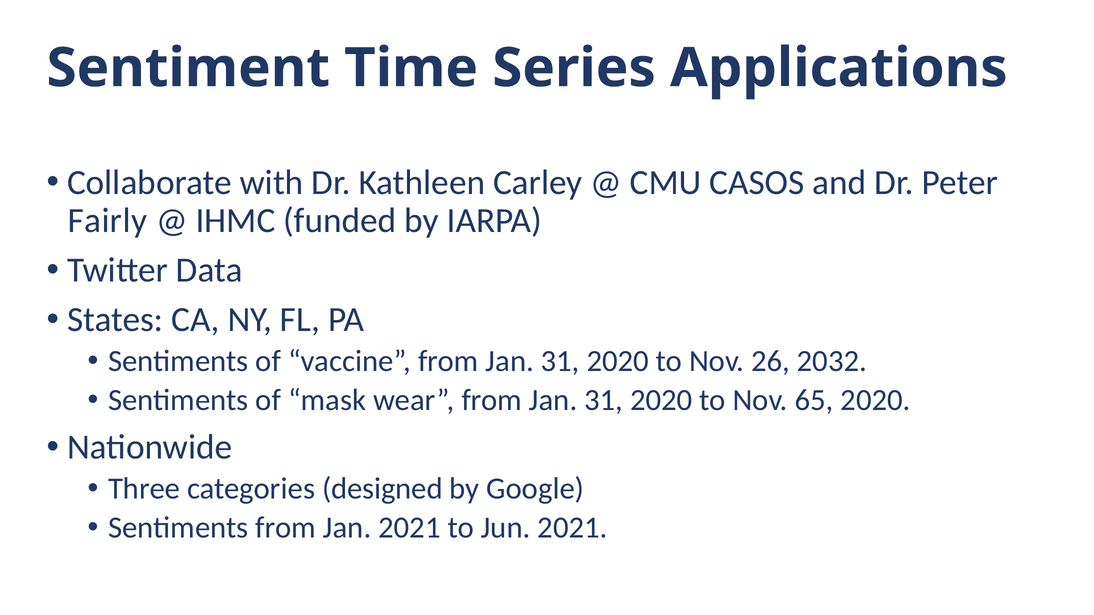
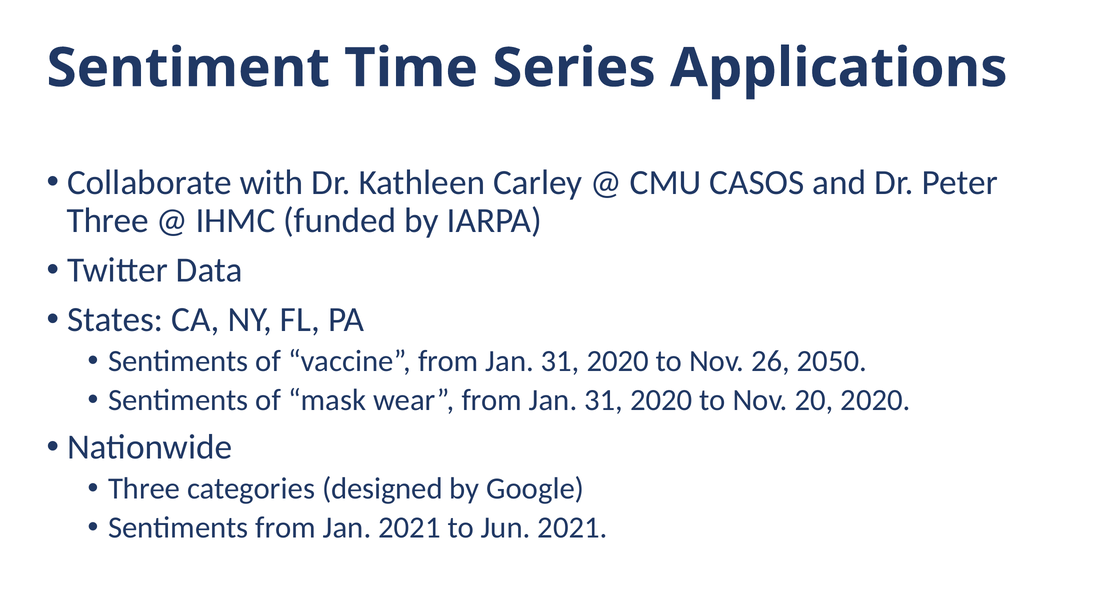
Fairly: Fairly -> Three (108, 221)
2032: 2032 -> 2050 (832, 361)
65: 65 -> 20 (814, 400)
